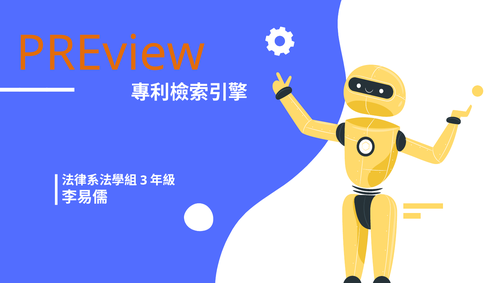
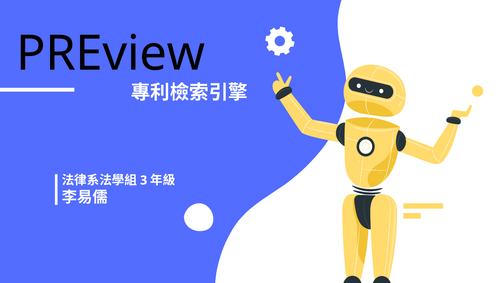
PREview colour: orange -> black (111, 53)
